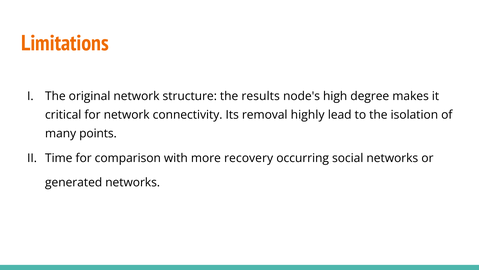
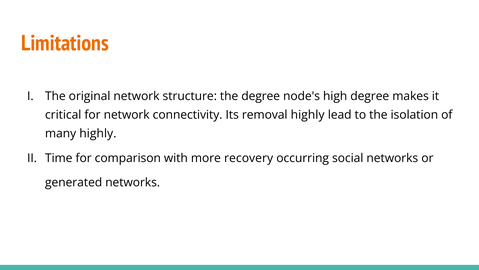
the results: results -> degree (261, 96)
many points: points -> highly (98, 133)
